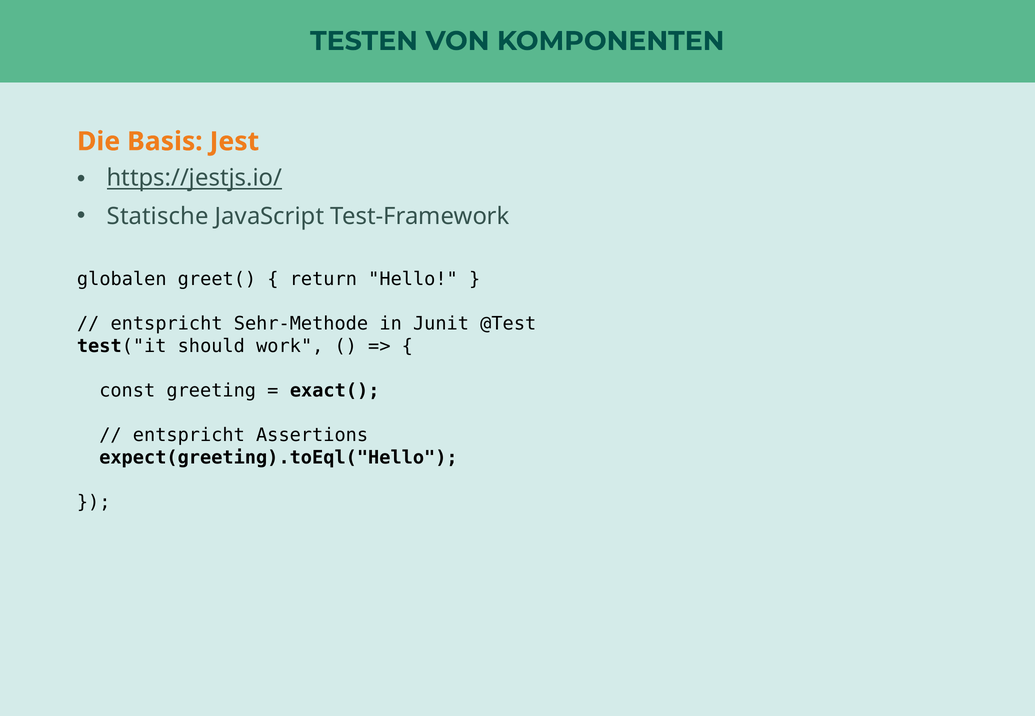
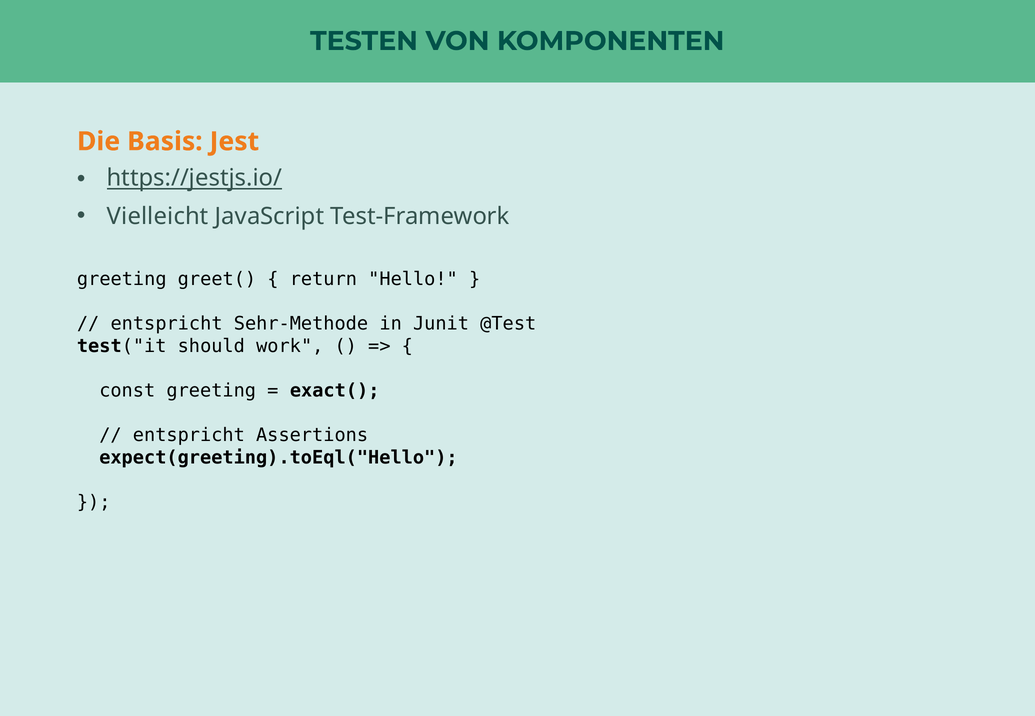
Statische: Statische -> Vielleicht (158, 216)
globalen: globalen -> greeting (122, 279)
